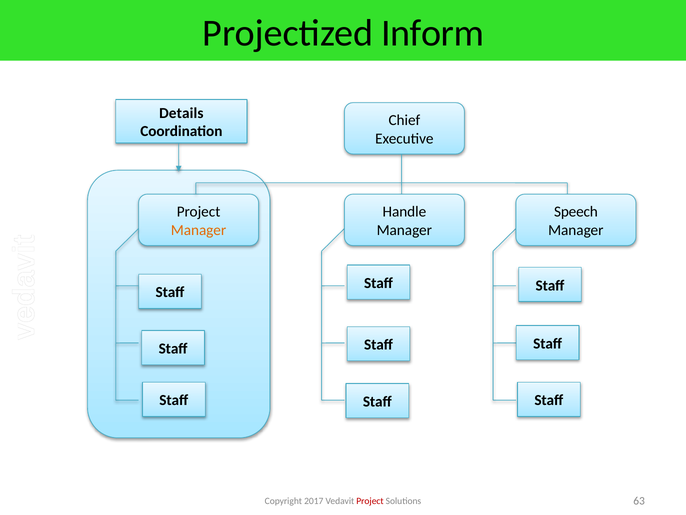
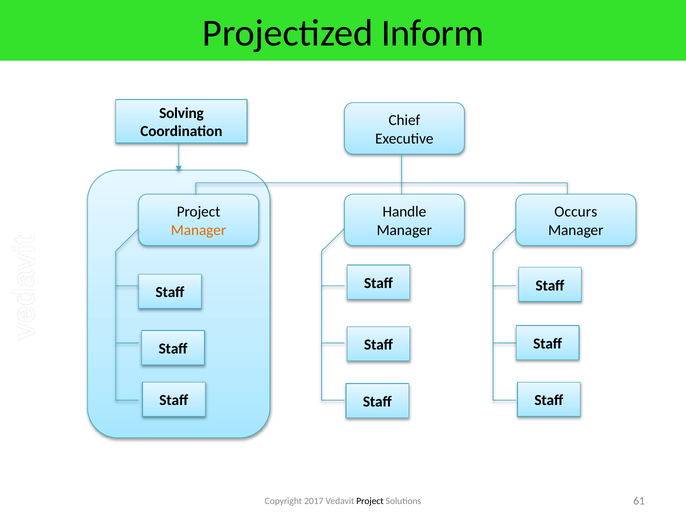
Details: Details -> Solving (181, 113)
Speech: Speech -> Occurs (576, 212)
Project colour: red -> black (370, 500)
63: 63 -> 61 (639, 500)
